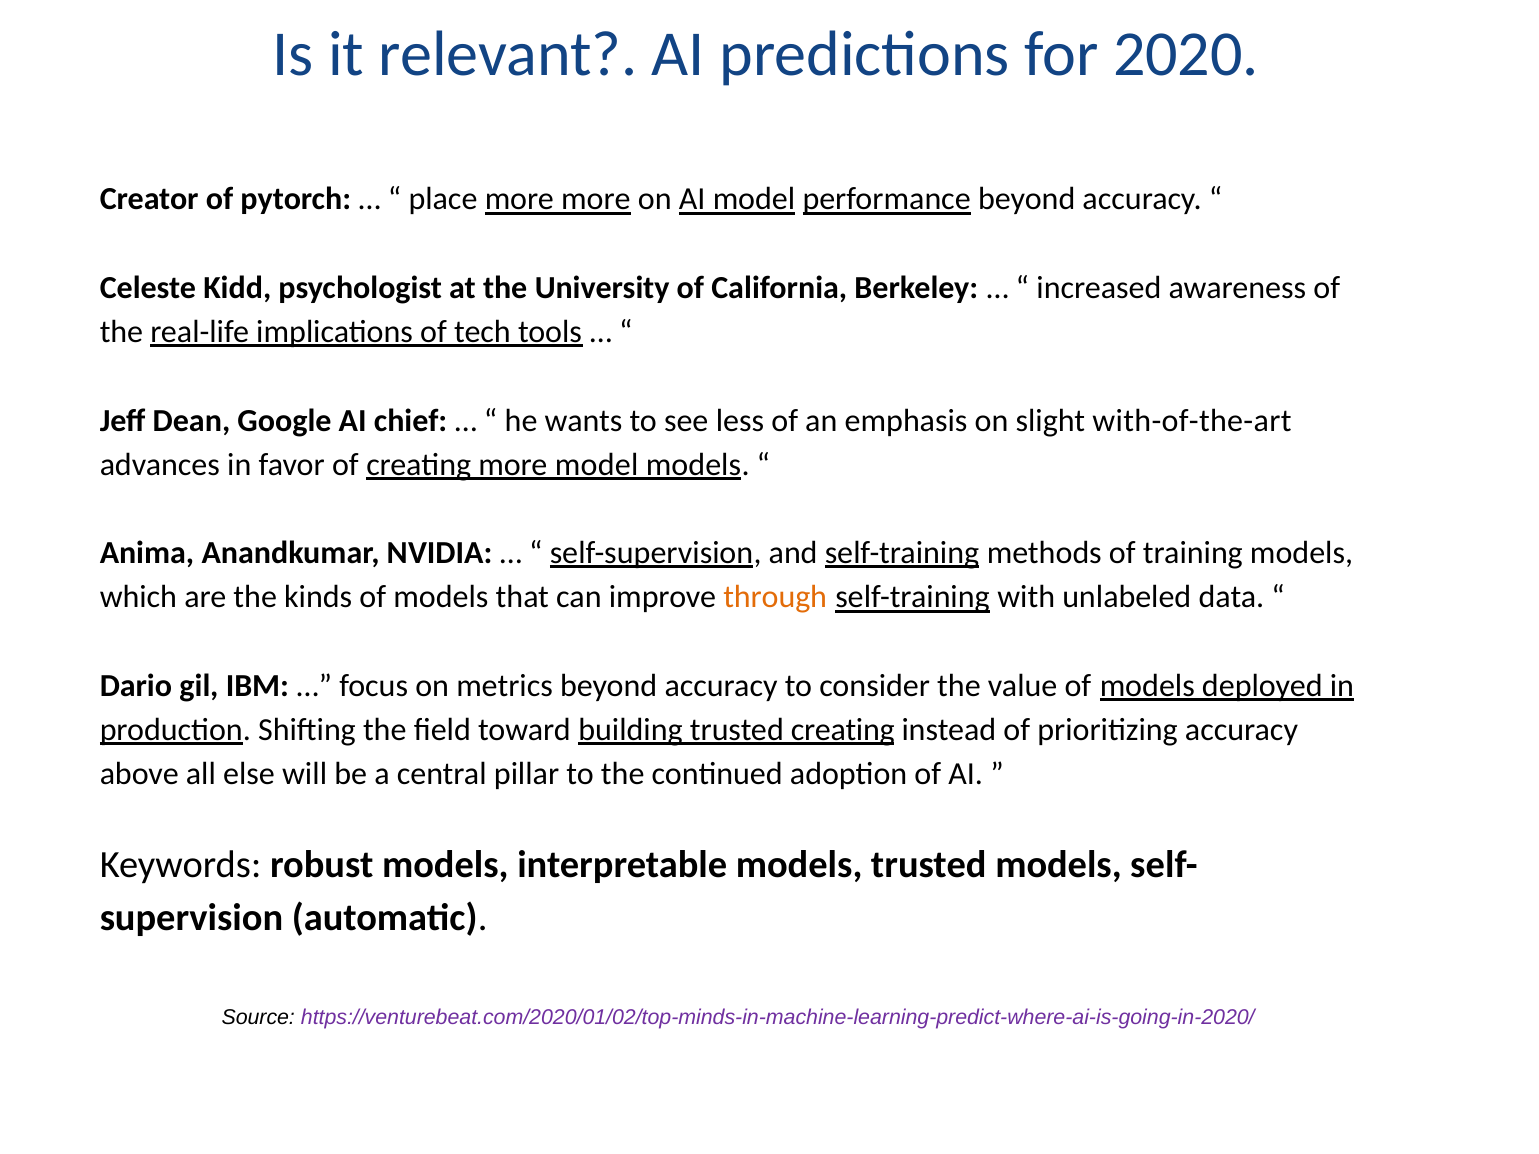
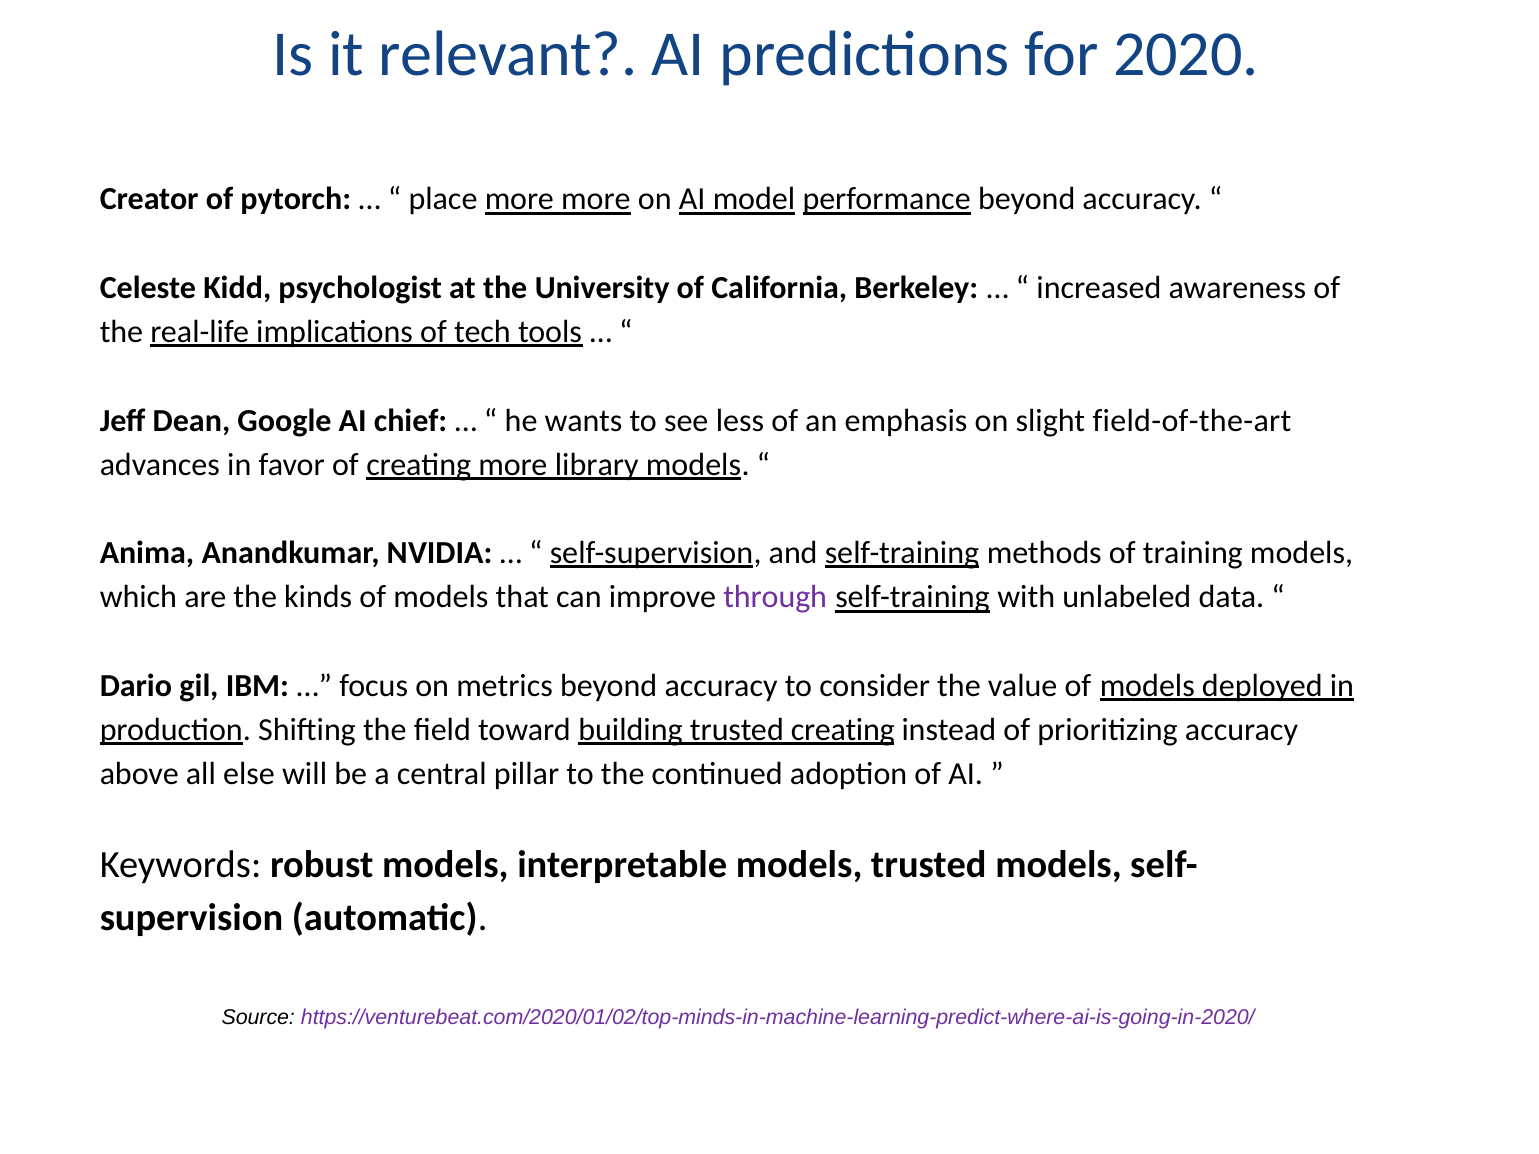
with-of-the-art: with-of-the-art -> field-of-the-art (1192, 421)
more model: model -> library (597, 465)
through colour: orange -> purple (775, 597)
